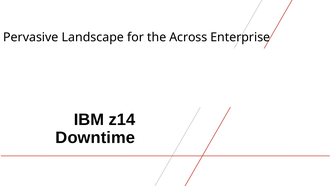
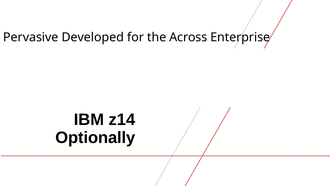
Landscape: Landscape -> Developed (93, 37)
Downtime: Downtime -> Optionally (95, 137)
